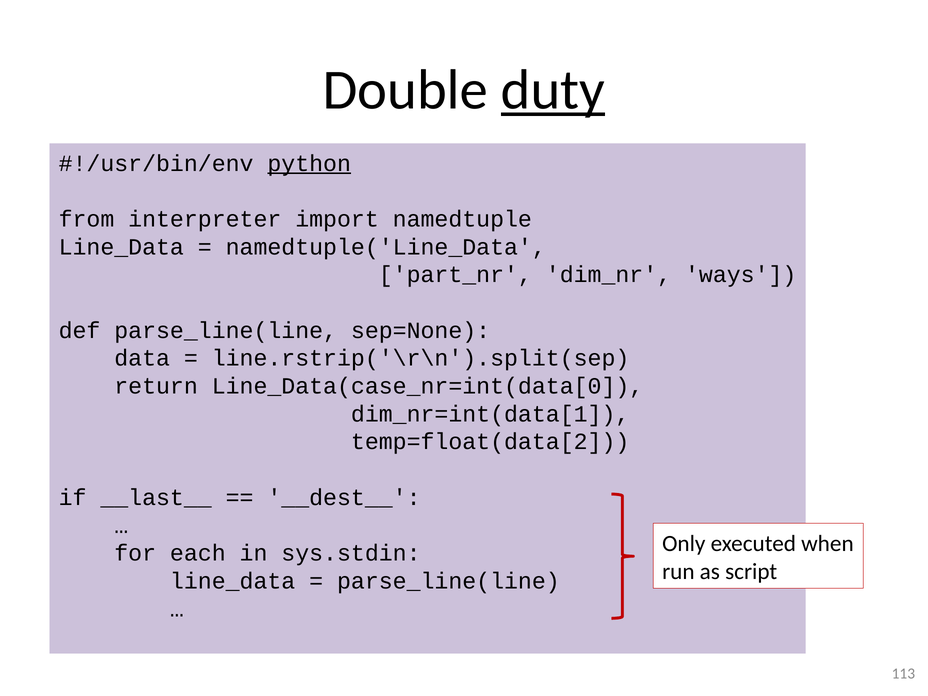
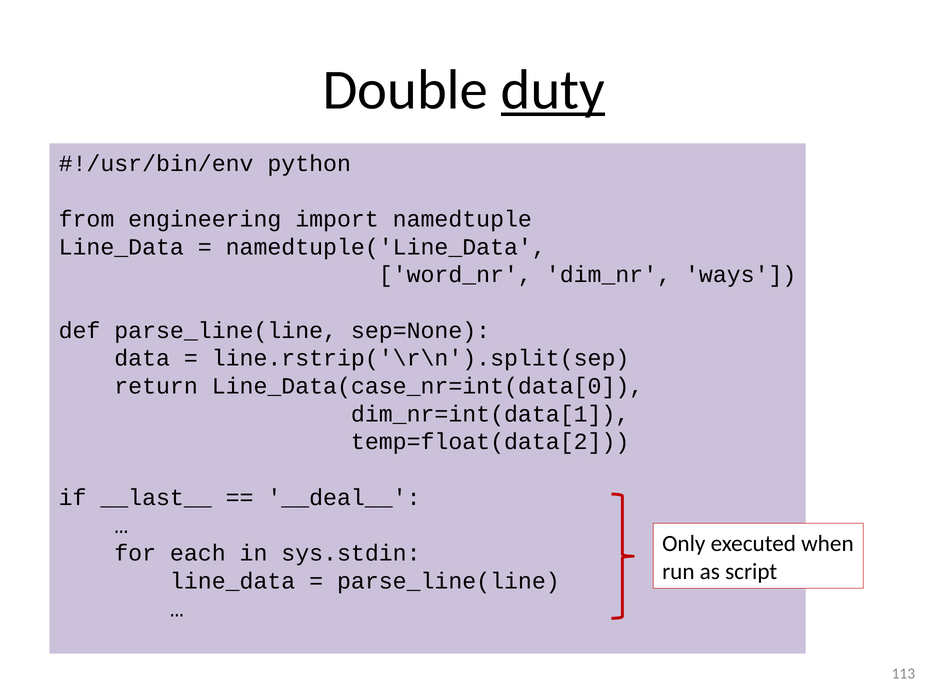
python underline: present -> none (309, 163)
interpreter: interpreter -> engineering (205, 219)
part_nr: part_nr -> word_nr (455, 275)
__dest__: __dest__ -> __deal__ (344, 498)
